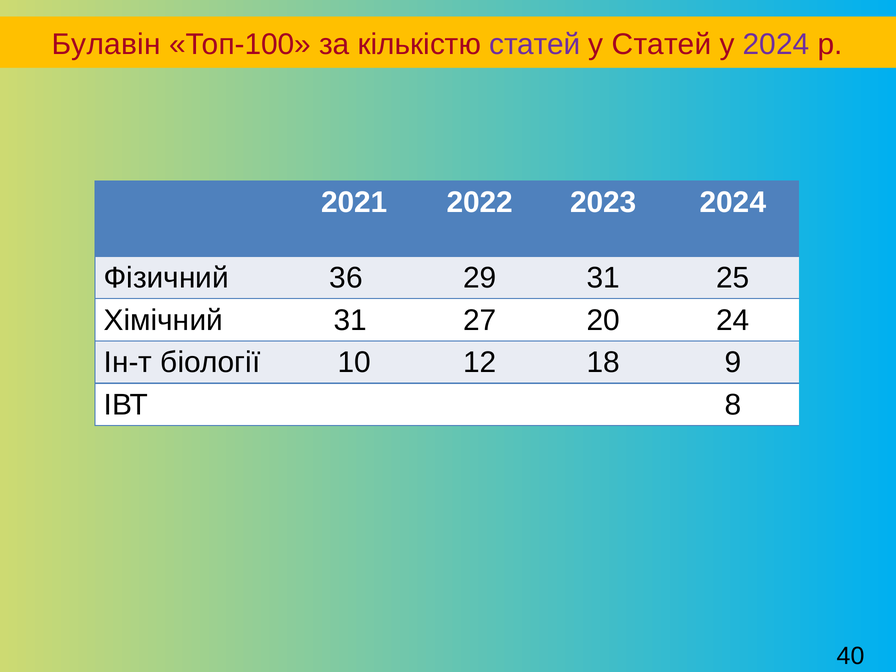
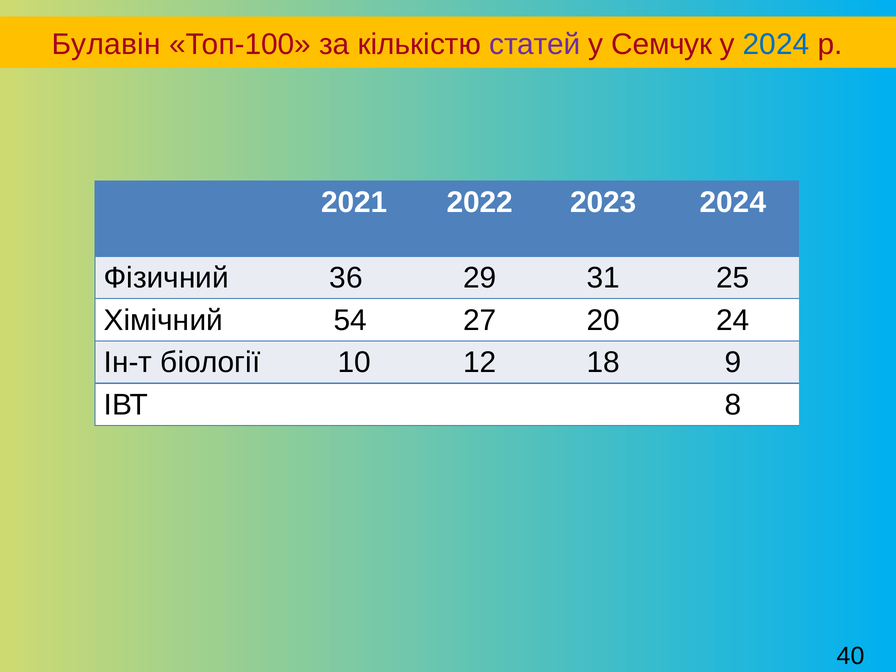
у Статей: Статей -> Семчук (662, 44)
2024 colour: purple -> blue (776, 44)
Хімічний 31: 31 -> 54 (350, 320)
